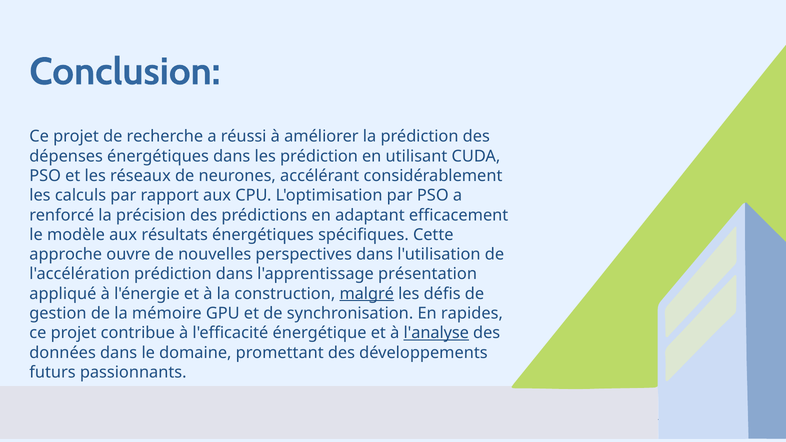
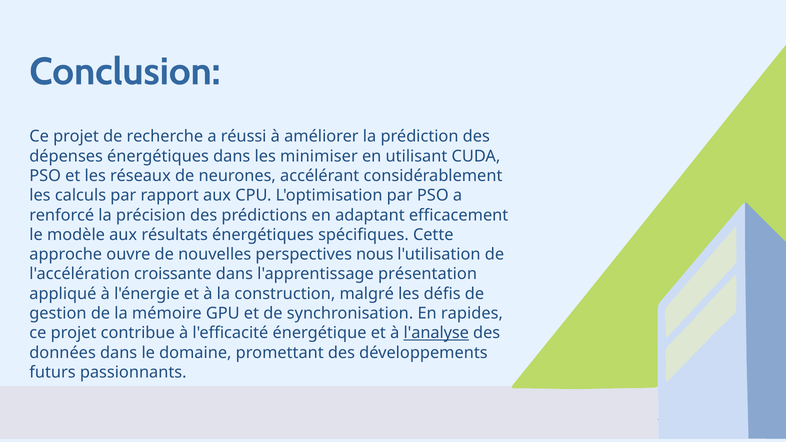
les prédiction: prédiction -> minimiser (319, 156)
perspectives dans: dans -> nous (375, 254)
l'accélération prédiction: prédiction -> croissante (173, 274)
malgré underline: present -> none (367, 294)
